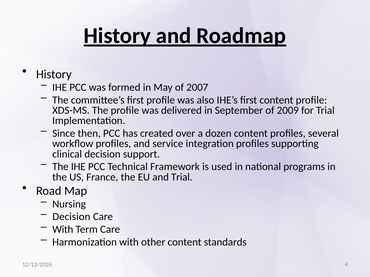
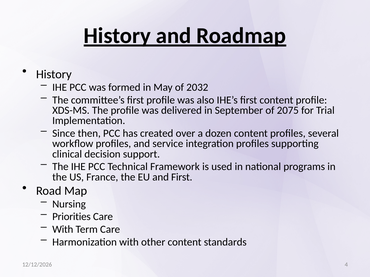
2007: 2007 -> 2032 (197, 88)
2009: 2009 -> 2075 (288, 111)
and Trial: Trial -> First (182, 177)
Decision: Decision -> Priorities (71, 217)
